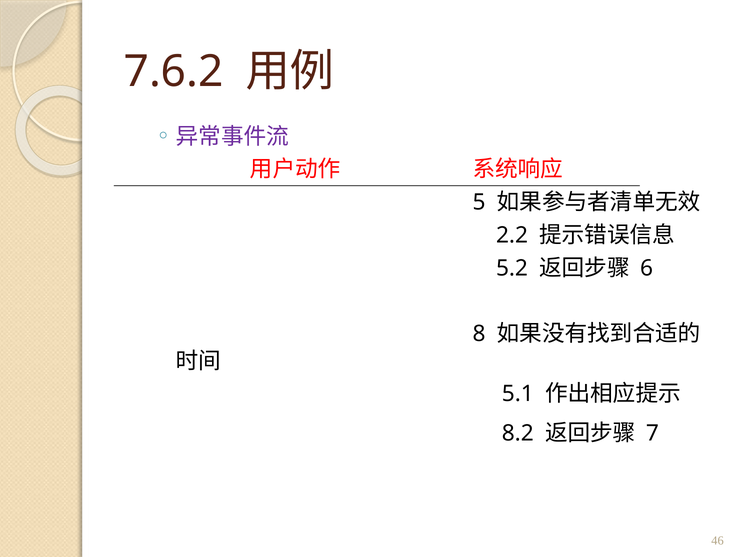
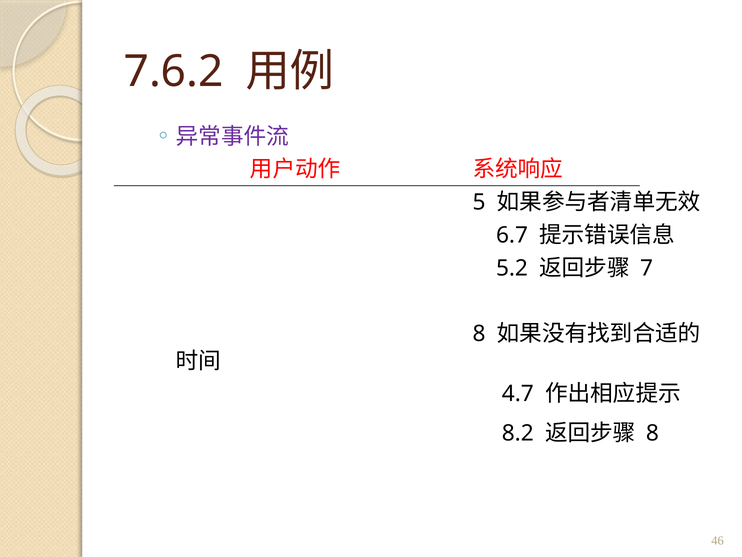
2.2: 2.2 -> 6.7 (512, 235)
6: 6 -> 7 (647, 268)
5.1: 5.1 -> 4.7 (518, 394)
7: 7 -> 8 (652, 433)
